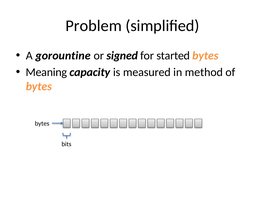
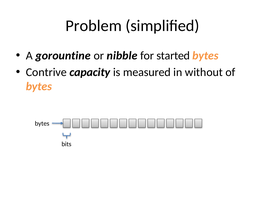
signed: signed -> nibble (122, 56)
Meaning: Meaning -> Contrive (46, 72)
method: method -> without (204, 72)
